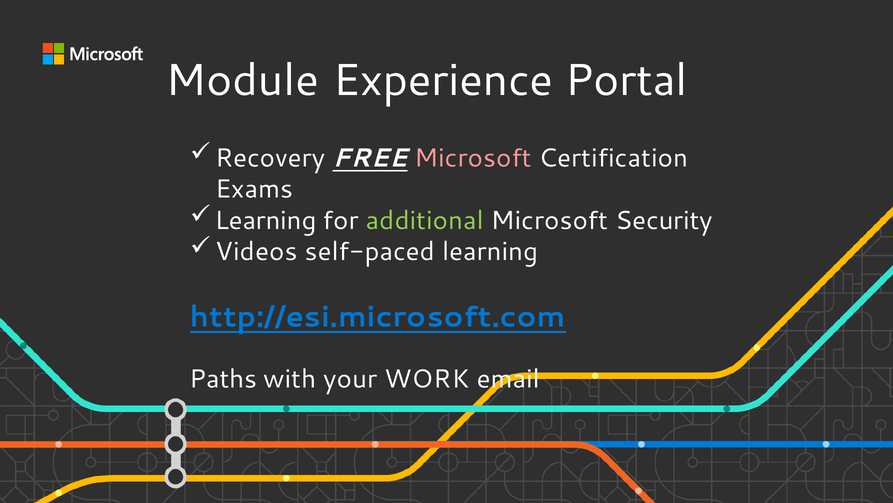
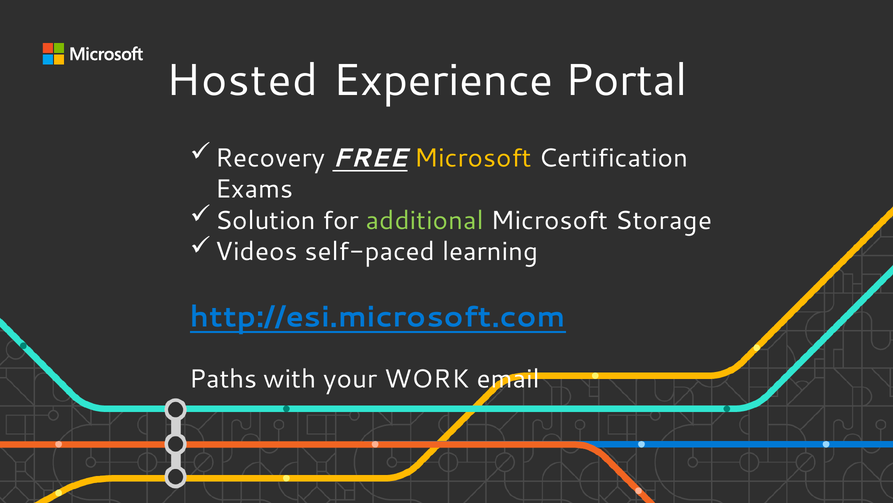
Module: Module -> Hosted (242, 80)
Microsoft colour: pink -> yellow (473, 158)
Learning: Learning -> Solution (265, 220)
Security: Security -> Storage (664, 220)
